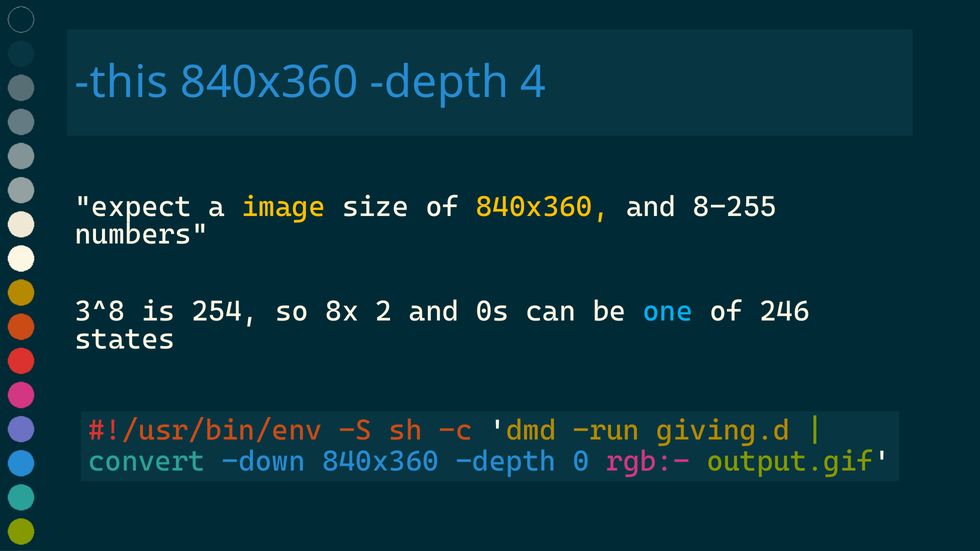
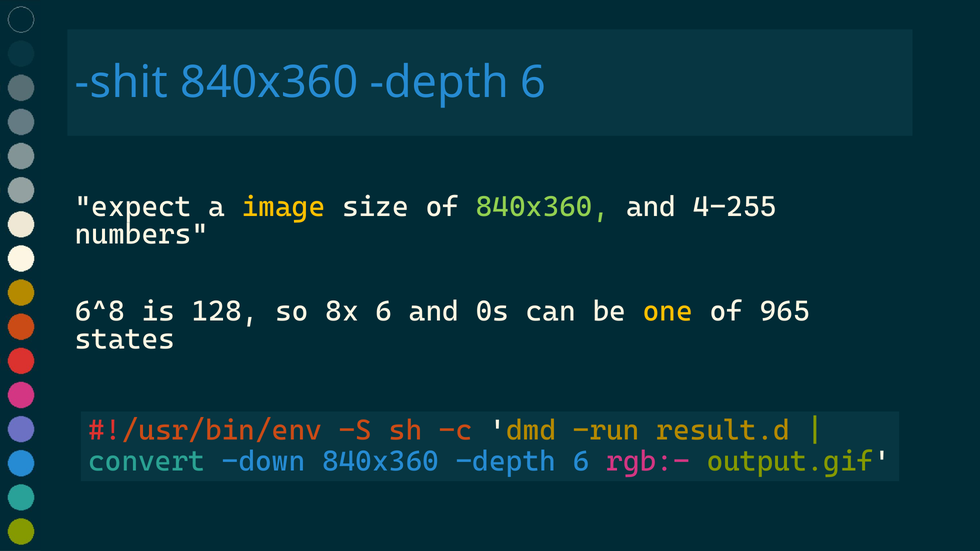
this: this -> shit (121, 82)
4: 4 -> 6 (533, 82)
840x360 colour: yellow -> light green (543, 207)
8-255: 8-255 -> 4-255 (735, 207)
3^8: 3^8 -> 6^8 (100, 312)
254: 254 -> 128 (225, 312)
8x 2: 2 -> 6 (384, 312)
one colour: light blue -> yellow (668, 312)
246: 246 -> 965 (785, 312)
giving.d: giving.d -> result.d (723, 431)
0: 0 -> 6 (581, 461)
